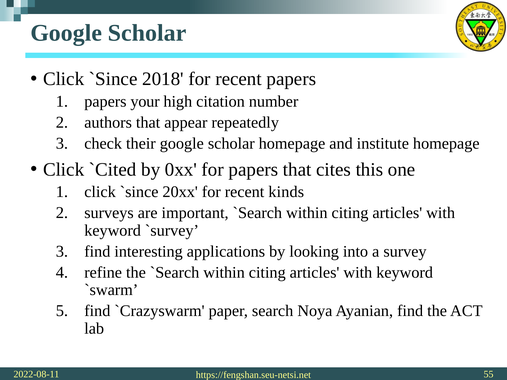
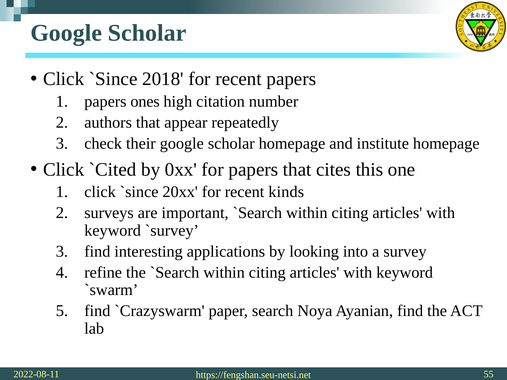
your: your -> ones (145, 102)
